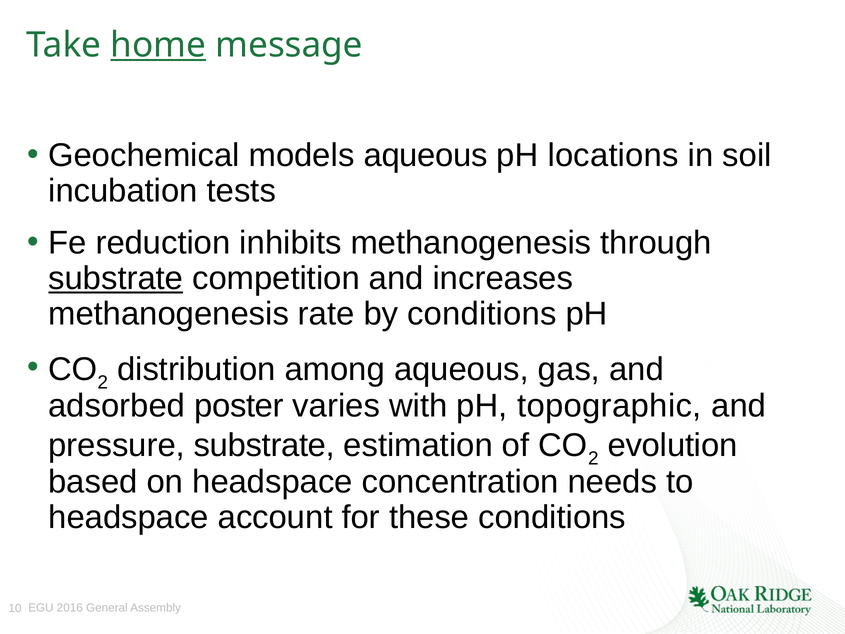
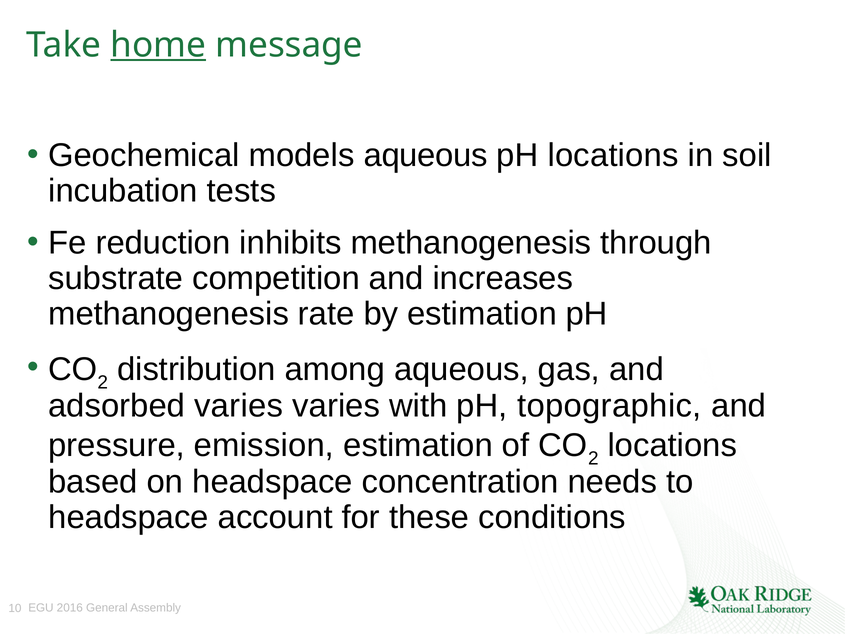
substrate underline: present -> none (116, 278)
by conditions: conditions -> estimation (482, 314)
adsorbed poster: poster -> varies (239, 406)
pressure substrate: substrate -> emission (264, 445)
evolution: evolution -> locations (672, 445)
